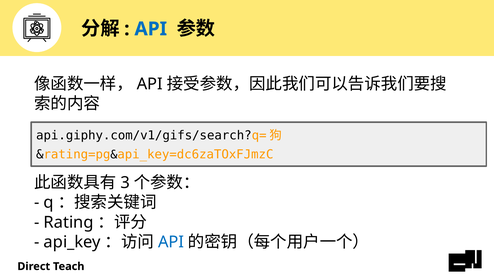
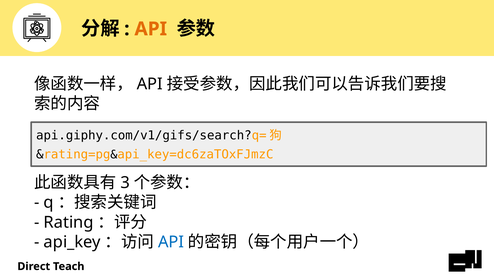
API colour: blue -> orange (151, 29)
